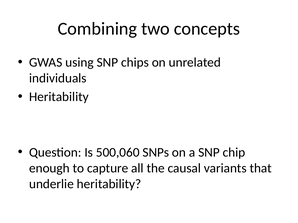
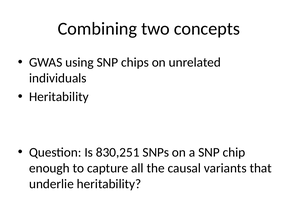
500,060: 500,060 -> 830,251 (118, 153)
